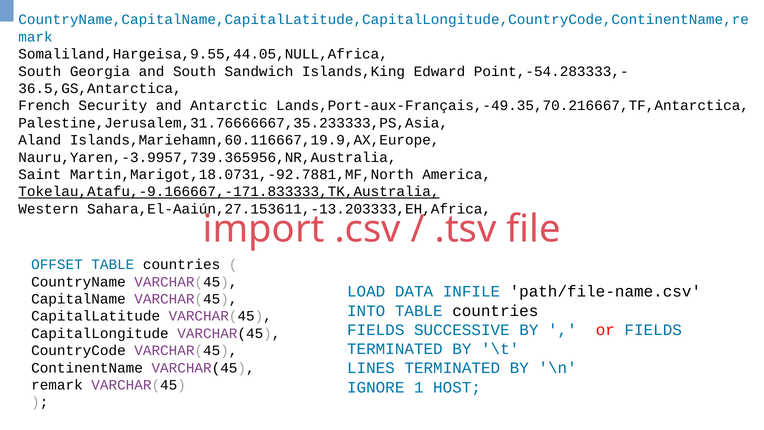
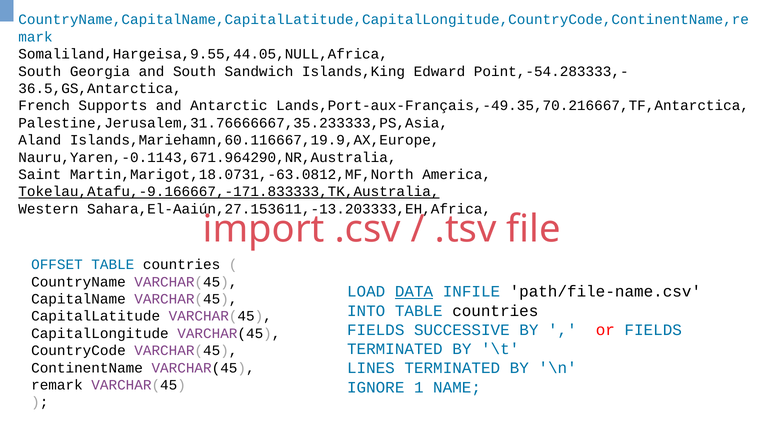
Security: Security -> Supports (113, 106)
Nauru,Yaren,-3.9957,739.365956,NR,Australia: Nauru,Yaren,-3.9957,739.365956,NR,Australia -> Nauru,Yaren,-0.1143,671.964290,NR,Australia (207, 157)
Martin,Marigot,18.0731,-92.7881,MF,North: Martin,Marigot,18.0731,-92.7881,MF,North -> Martin,Marigot,18.0731,-63.0812,MF,North (242, 174)
DATA underline: none -> present (414, 292)
HOST: HOST -> NAME (457, 387)
